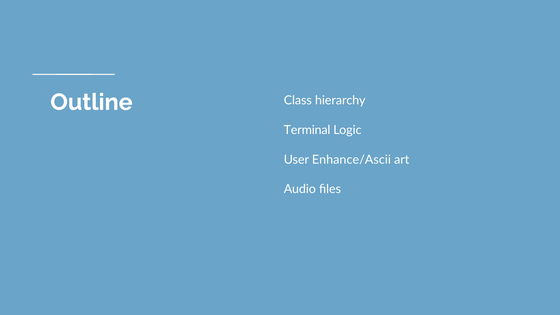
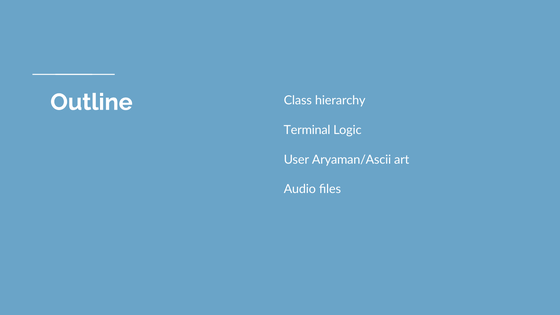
Enhance/Ascii: Enhance/Ascii -> Aryaman/Ascii (352, 160)
